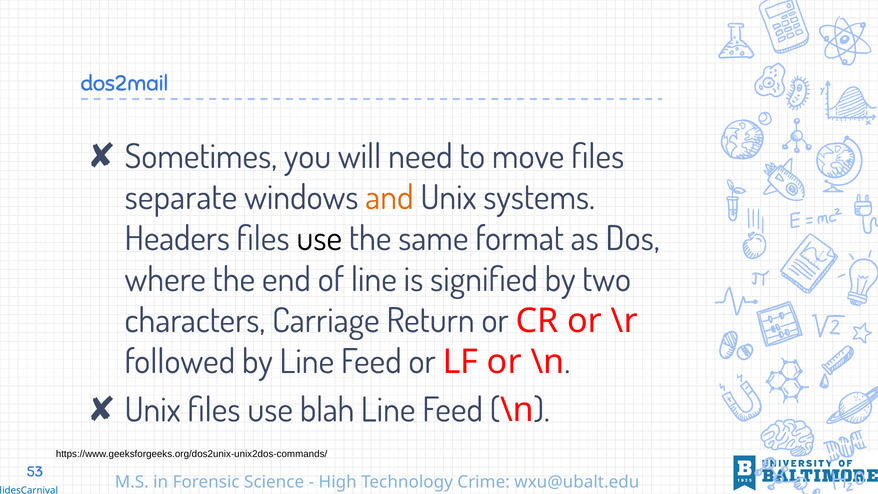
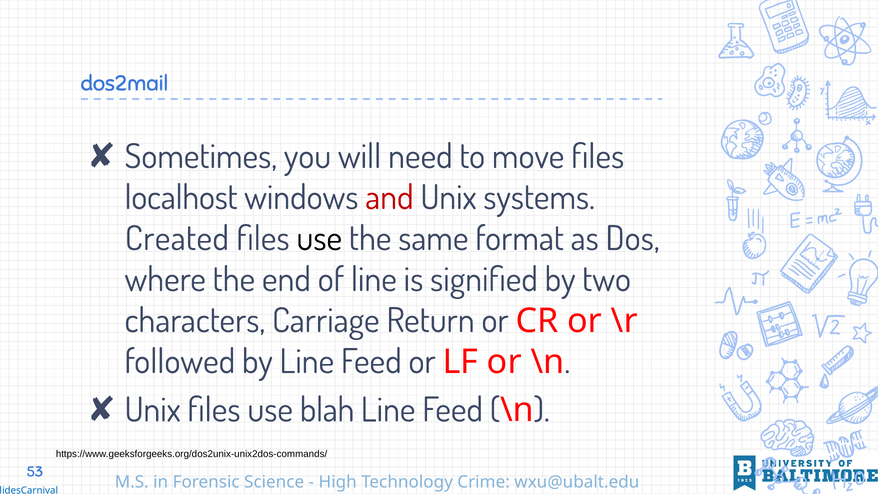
separate: separate -> localhost (181, 198)
and colour: orange -> red (389, 198)
Headers: Headers -> Created (177, 239)
